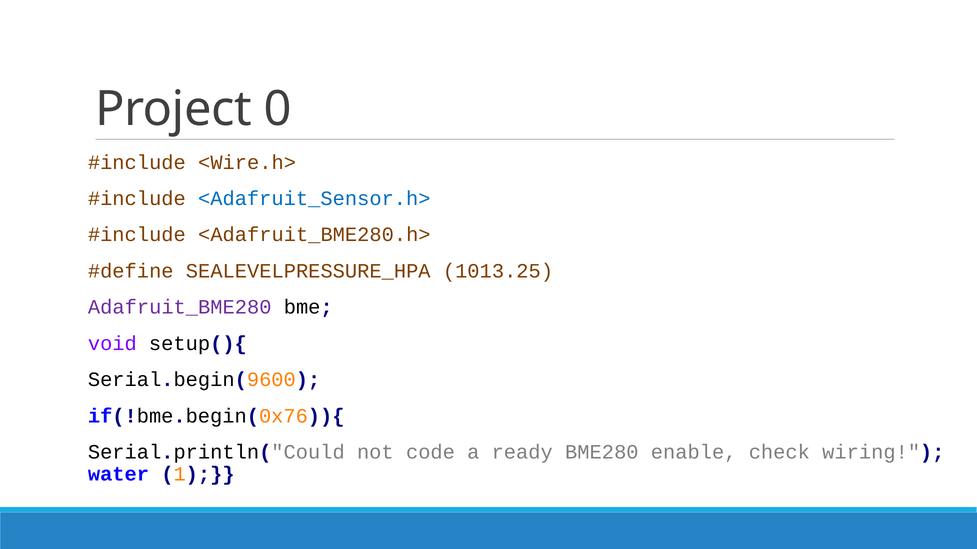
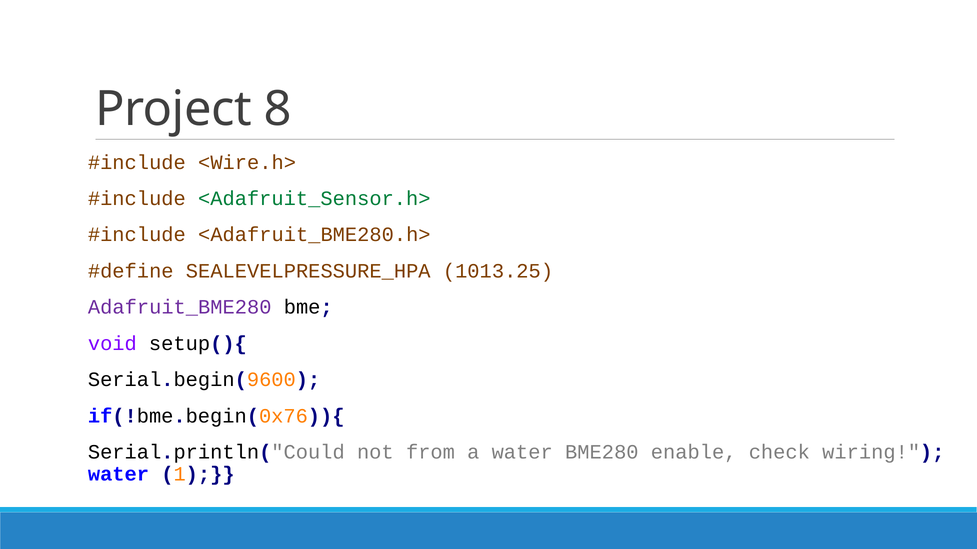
0: 0 -> 8 (278, 109)
<Adafruit_Sensor.h> colour: blue -> green (314, 199)
code: code -> from (430, 453)
a ready: ready -> water (522, 453)
